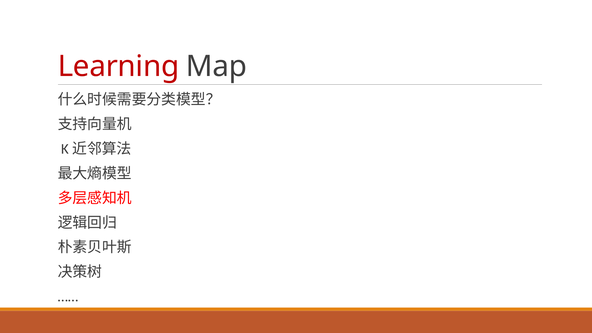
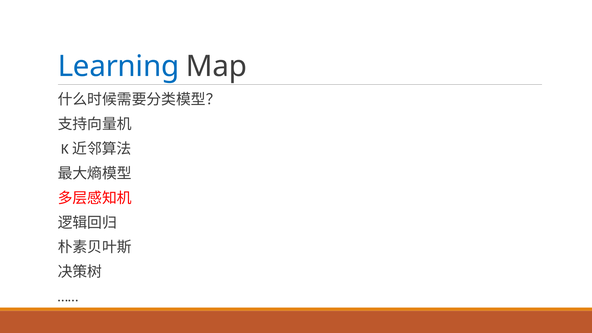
Learning colour: red -> blue (118, 66)
